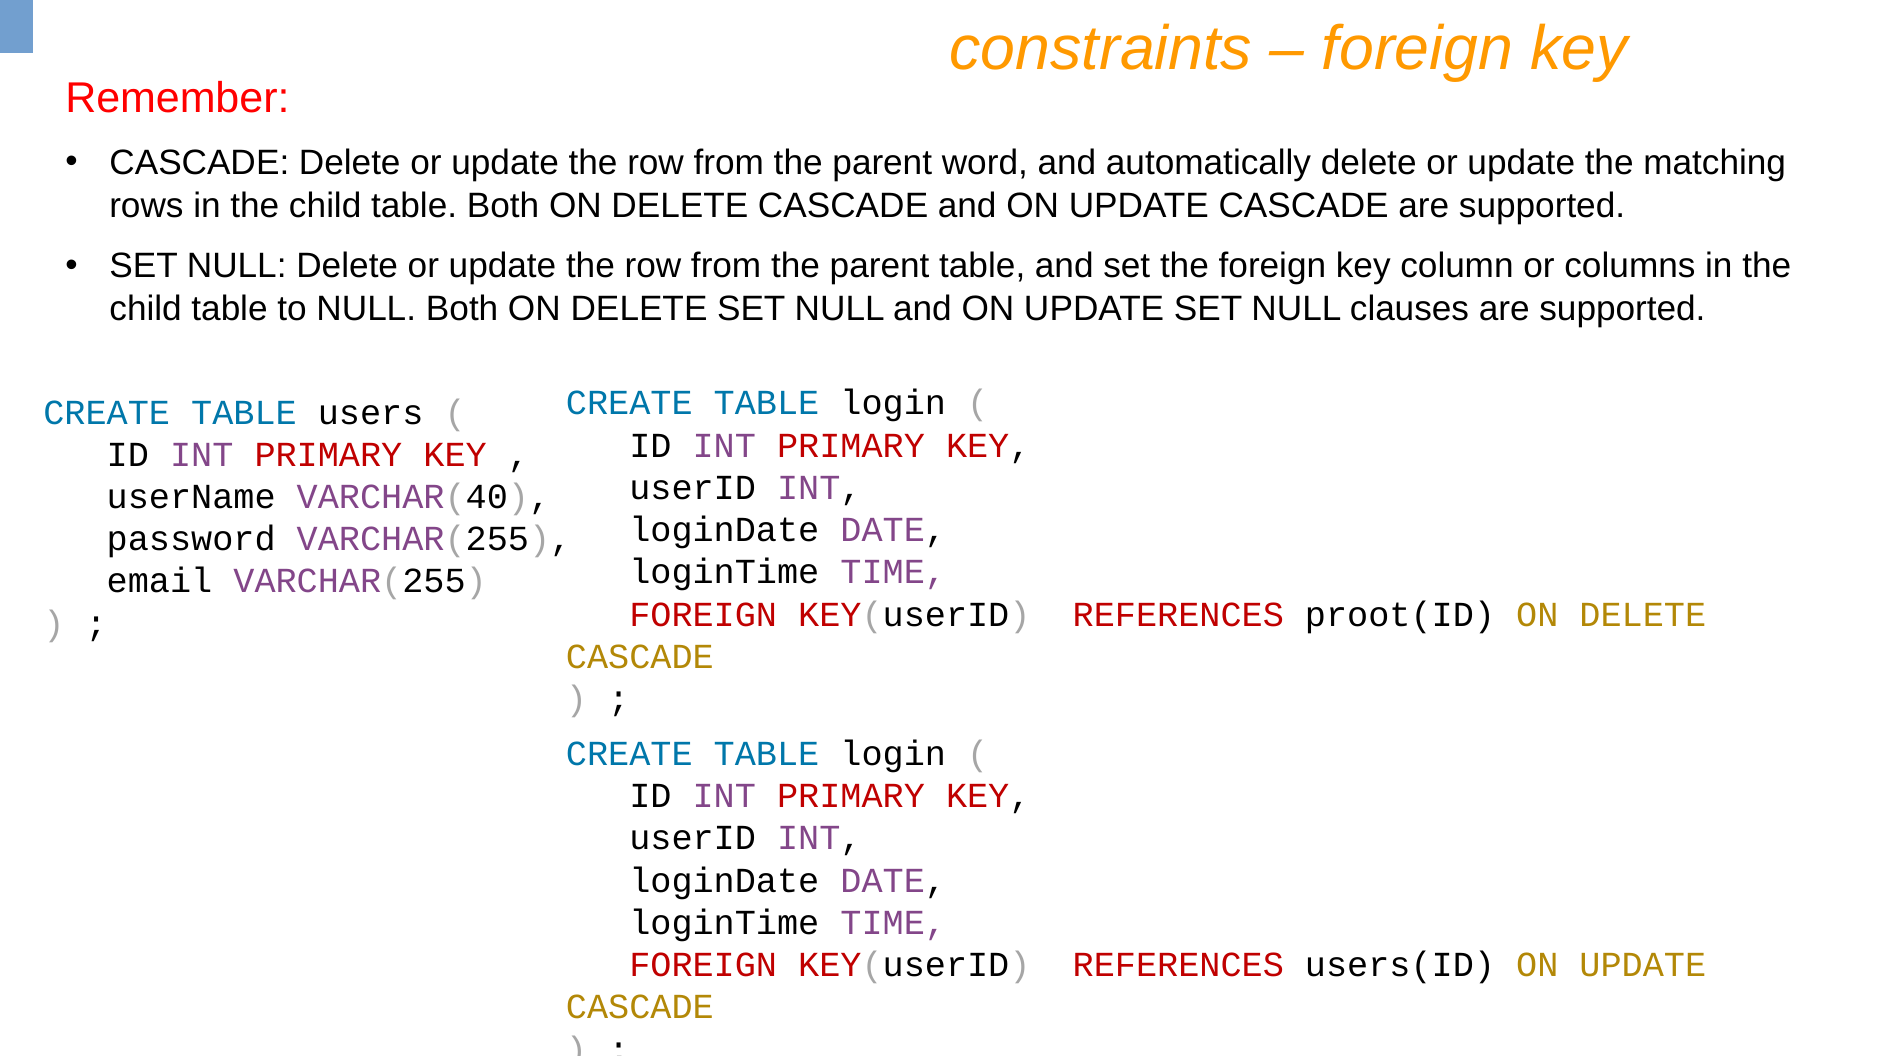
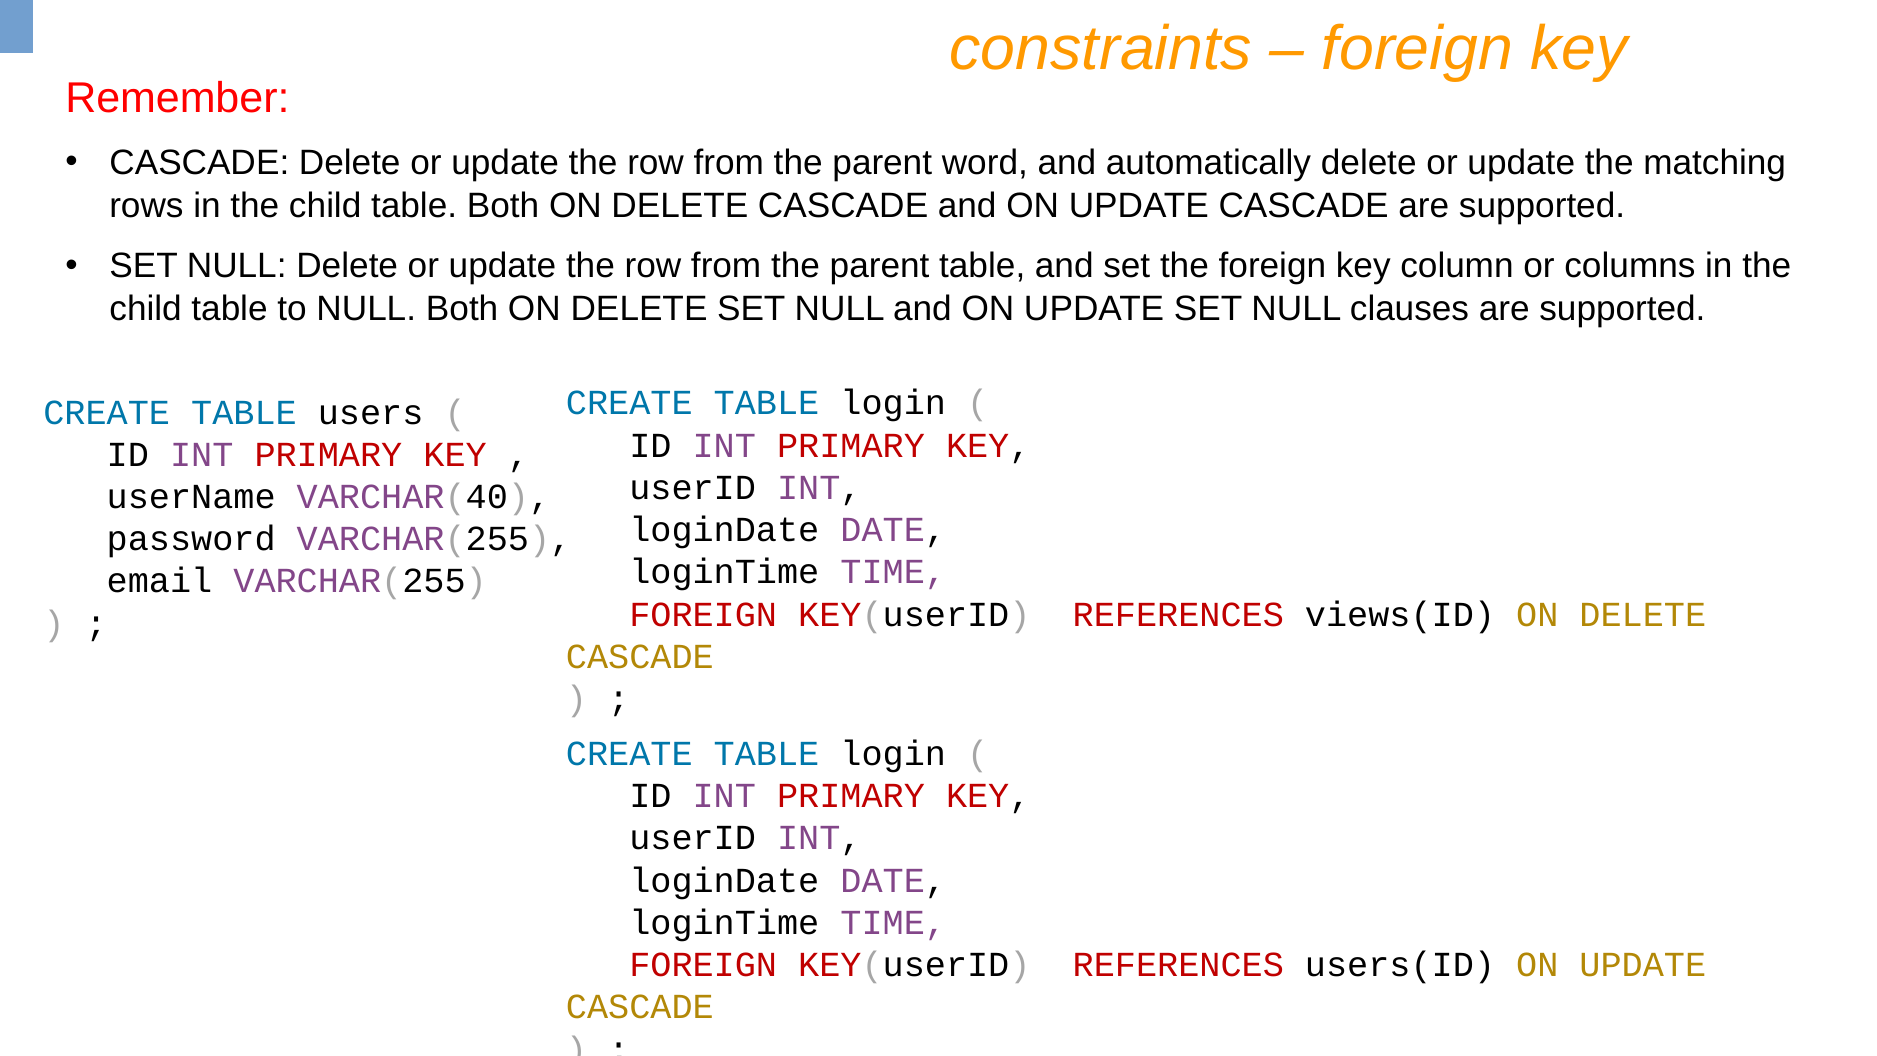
proot(ID: proot(ID -> views(ID (1400, 614)
